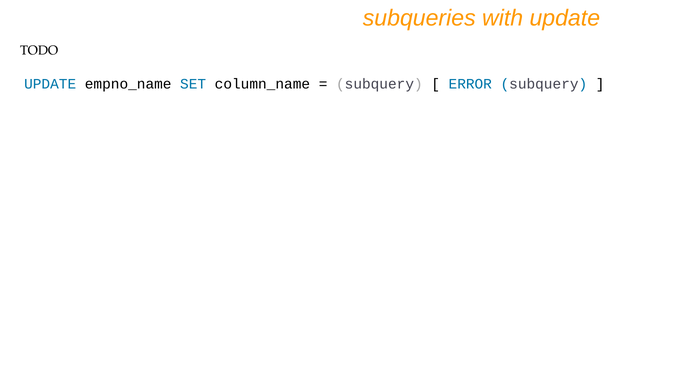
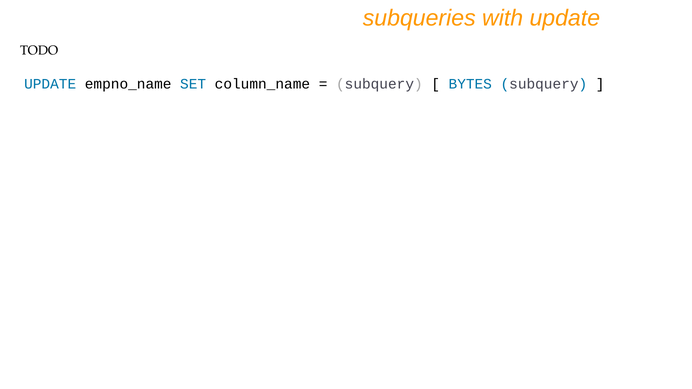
ERROR: ERROR -> BYTES (470, 84)
